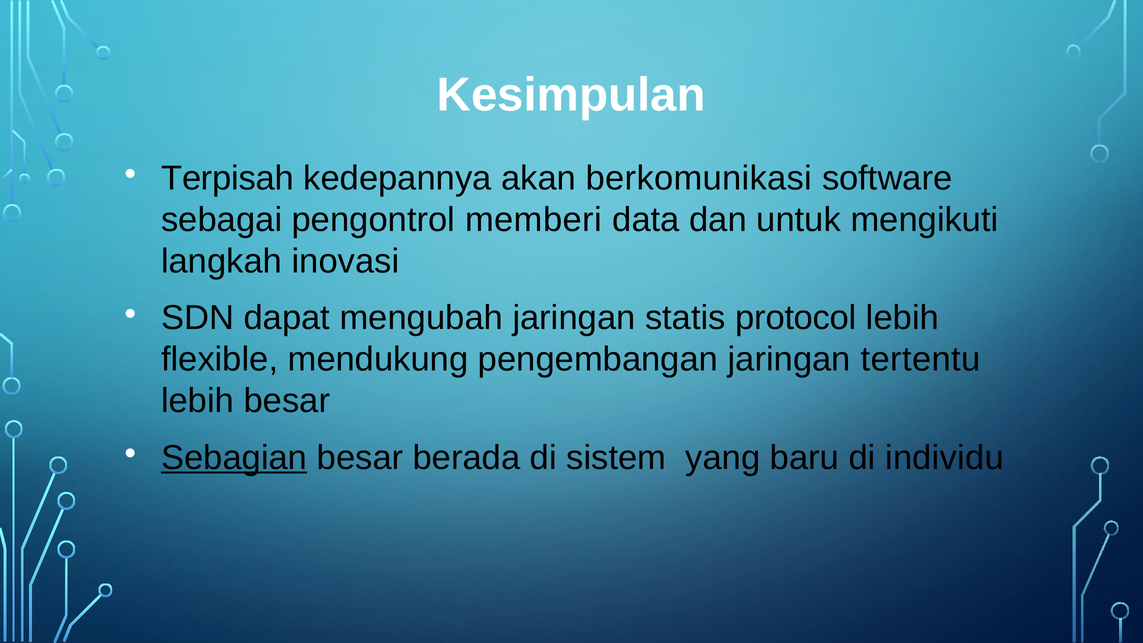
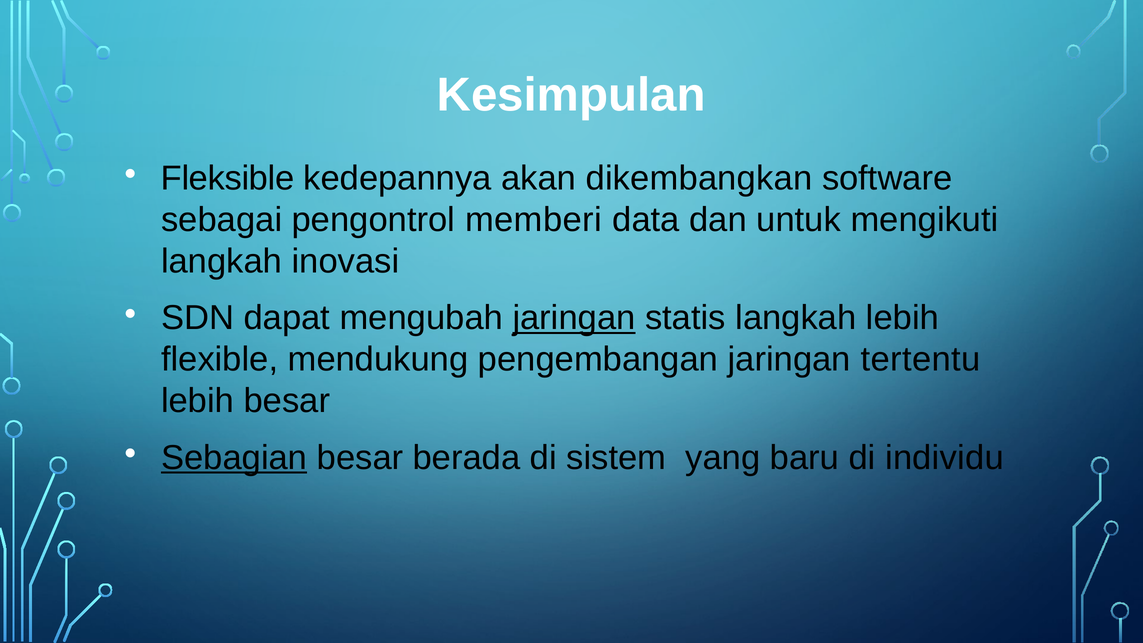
Terpisah: Terpisah -> Fleksible (228, 178)
berkomunikasi: berkomunikasi -> dikembangkan (699, 178)
jaringan underline: none -> present (574, 318)
statis protocol: protocol -> langkah (796, 318)
